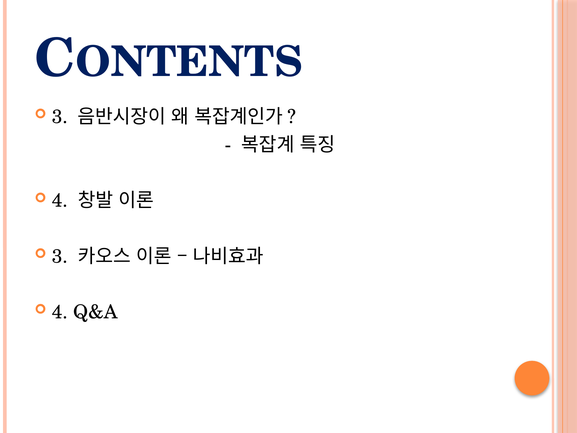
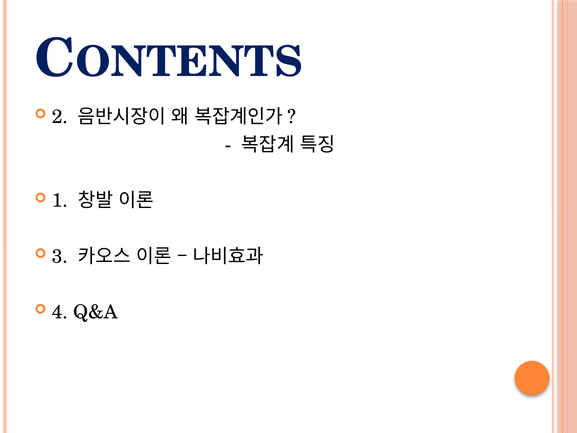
3: 3 -> 2 (60, 117)
4: 4 -> 1 (60, 200)
